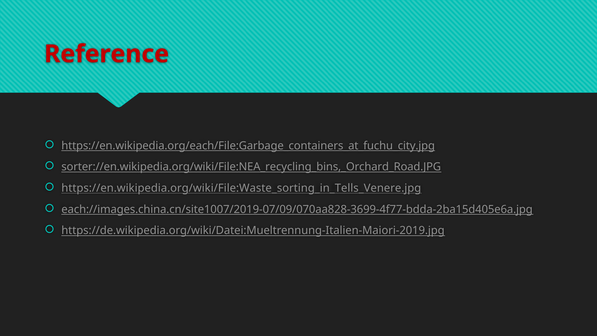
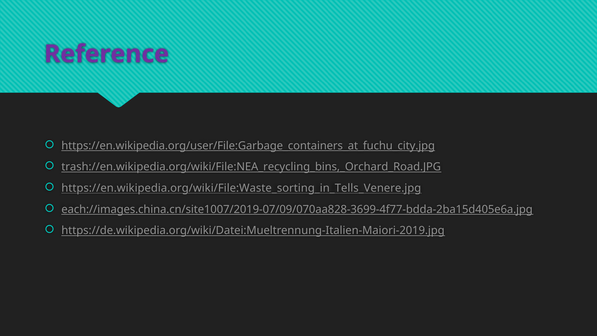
Reference colour: red -> purple (107, 54)
https://en.wikipedia.org/each/File:Garbage_containers_at_fuchu_city.jpg: https://en.wikipedia.org/each/File:Garbage_containers_at_fuchu_city.jpg -> https://en.wikipedia.org/user/File:Garbage_containers_at_fuchu_city.jpg (248, 146)
sorter://en.wikipedia.org/wiki/File:NEA_recycling_bins,_Orchard_Road.JPG: sorter://en.wikipedia.org/wiki/File:NEA_recycling_bins,_Orchard_Road.JPG -> trash://en.wikipedia.org/wiki/File:NEA_recycling_bins,_Orchard_Road.JPG (251, 167)
